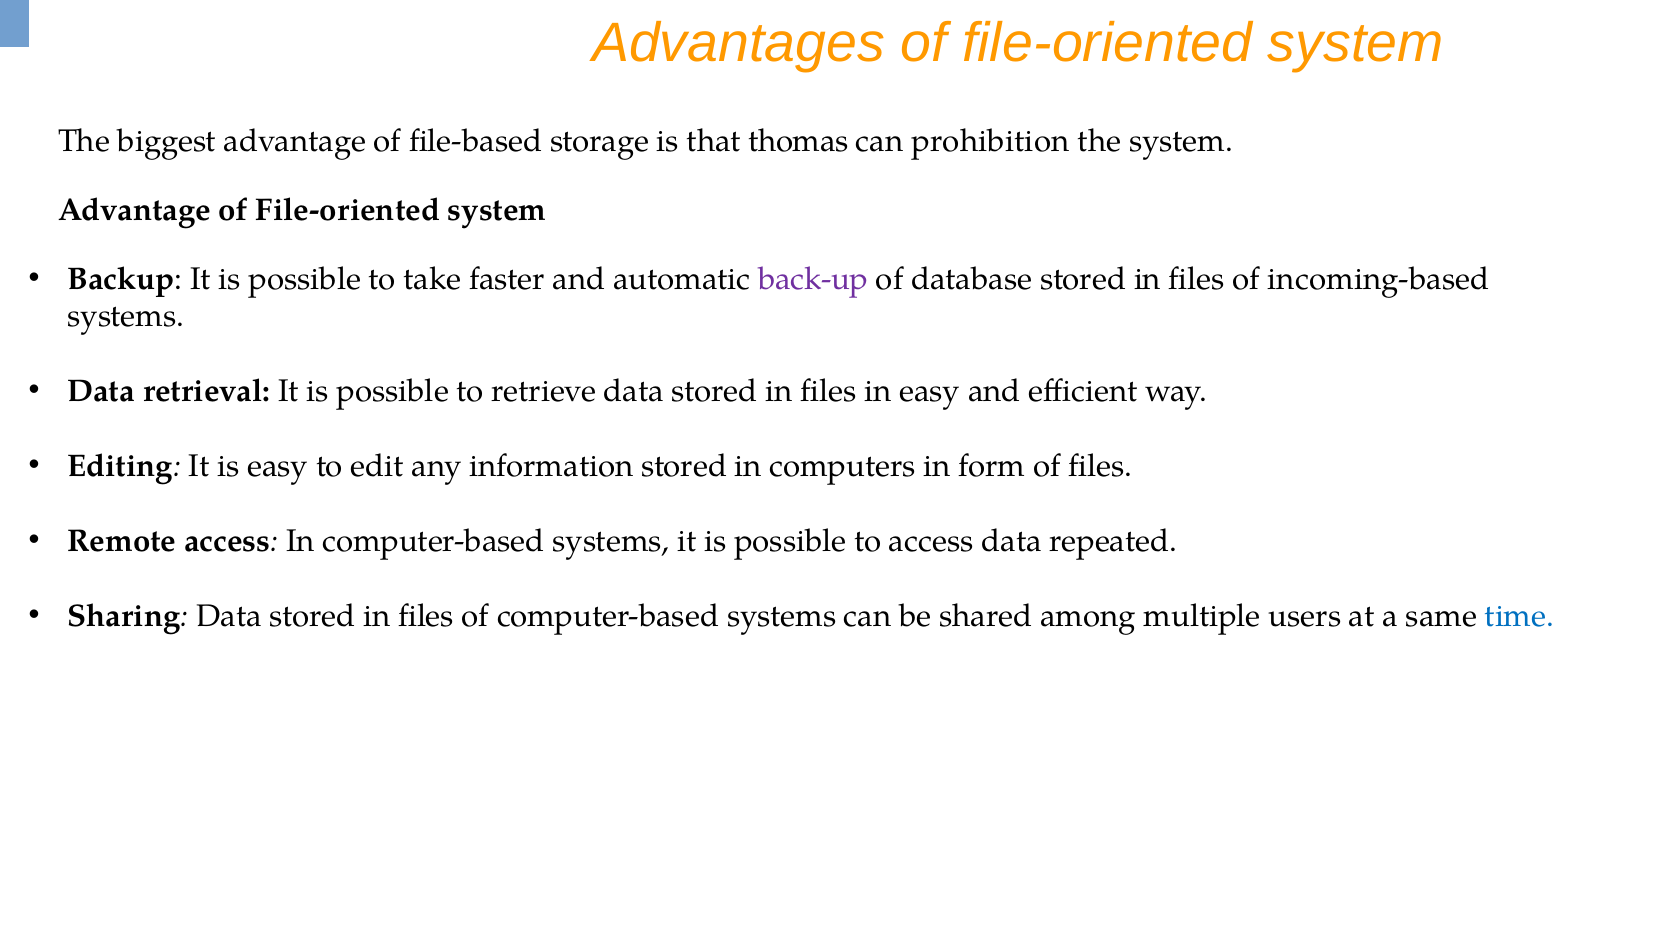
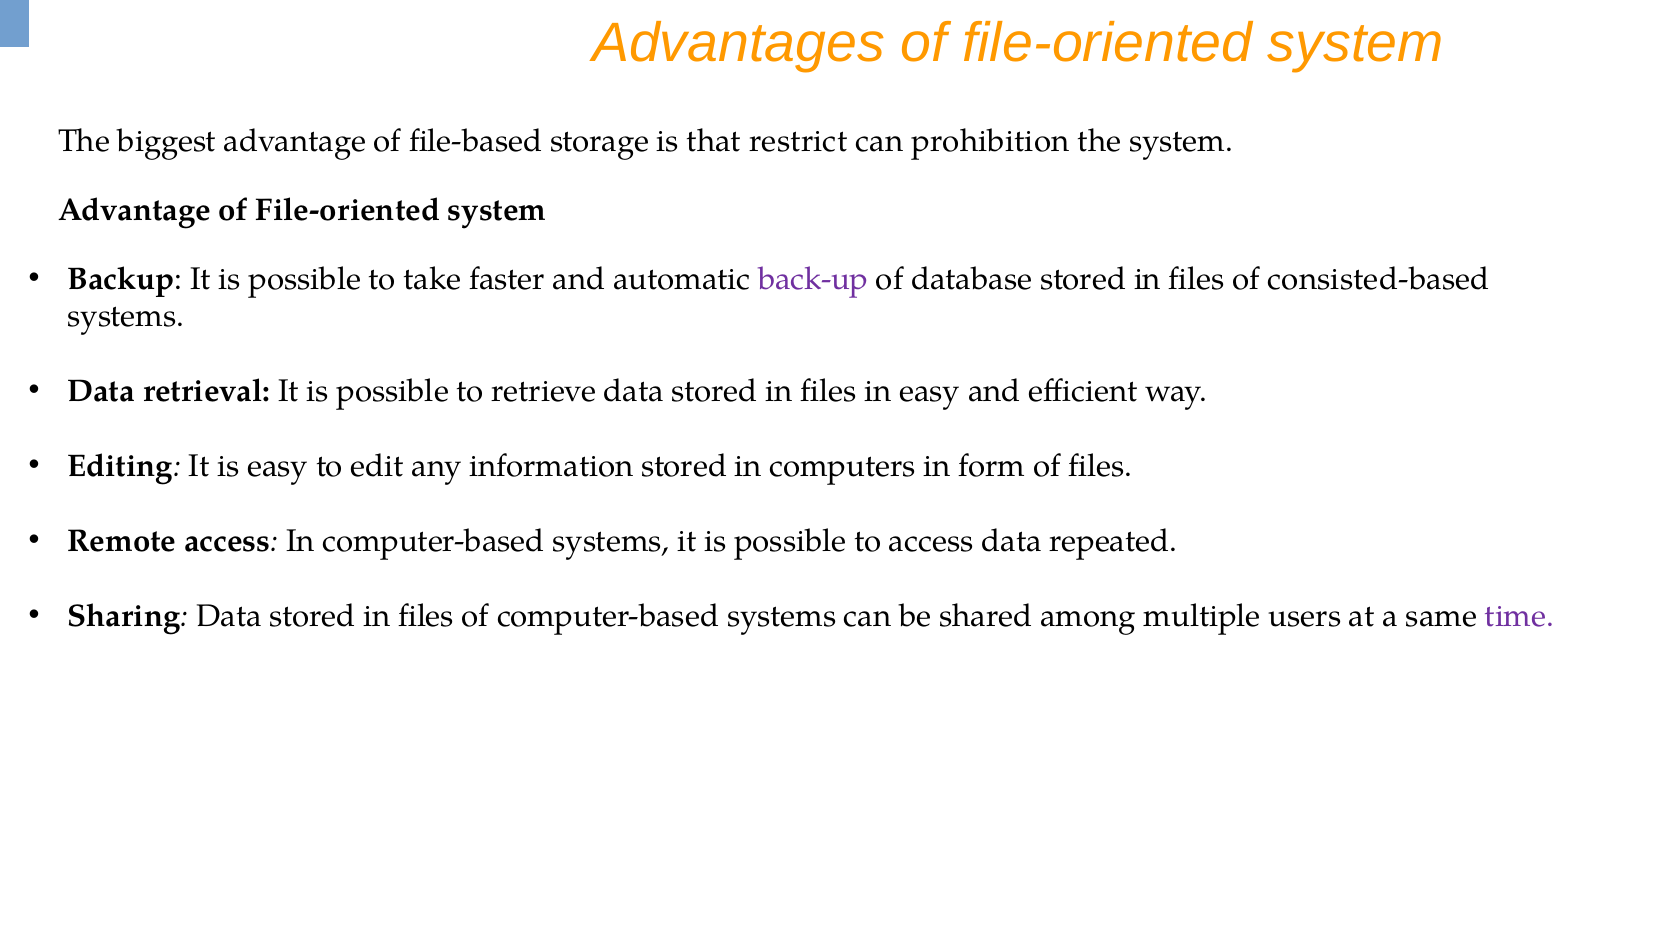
thomas: thomas -> restrict (798, 141)
incoming-based: incoming-based -> consisted-based (1379, 279)
time colour: blue -> purple (1520, 616)
